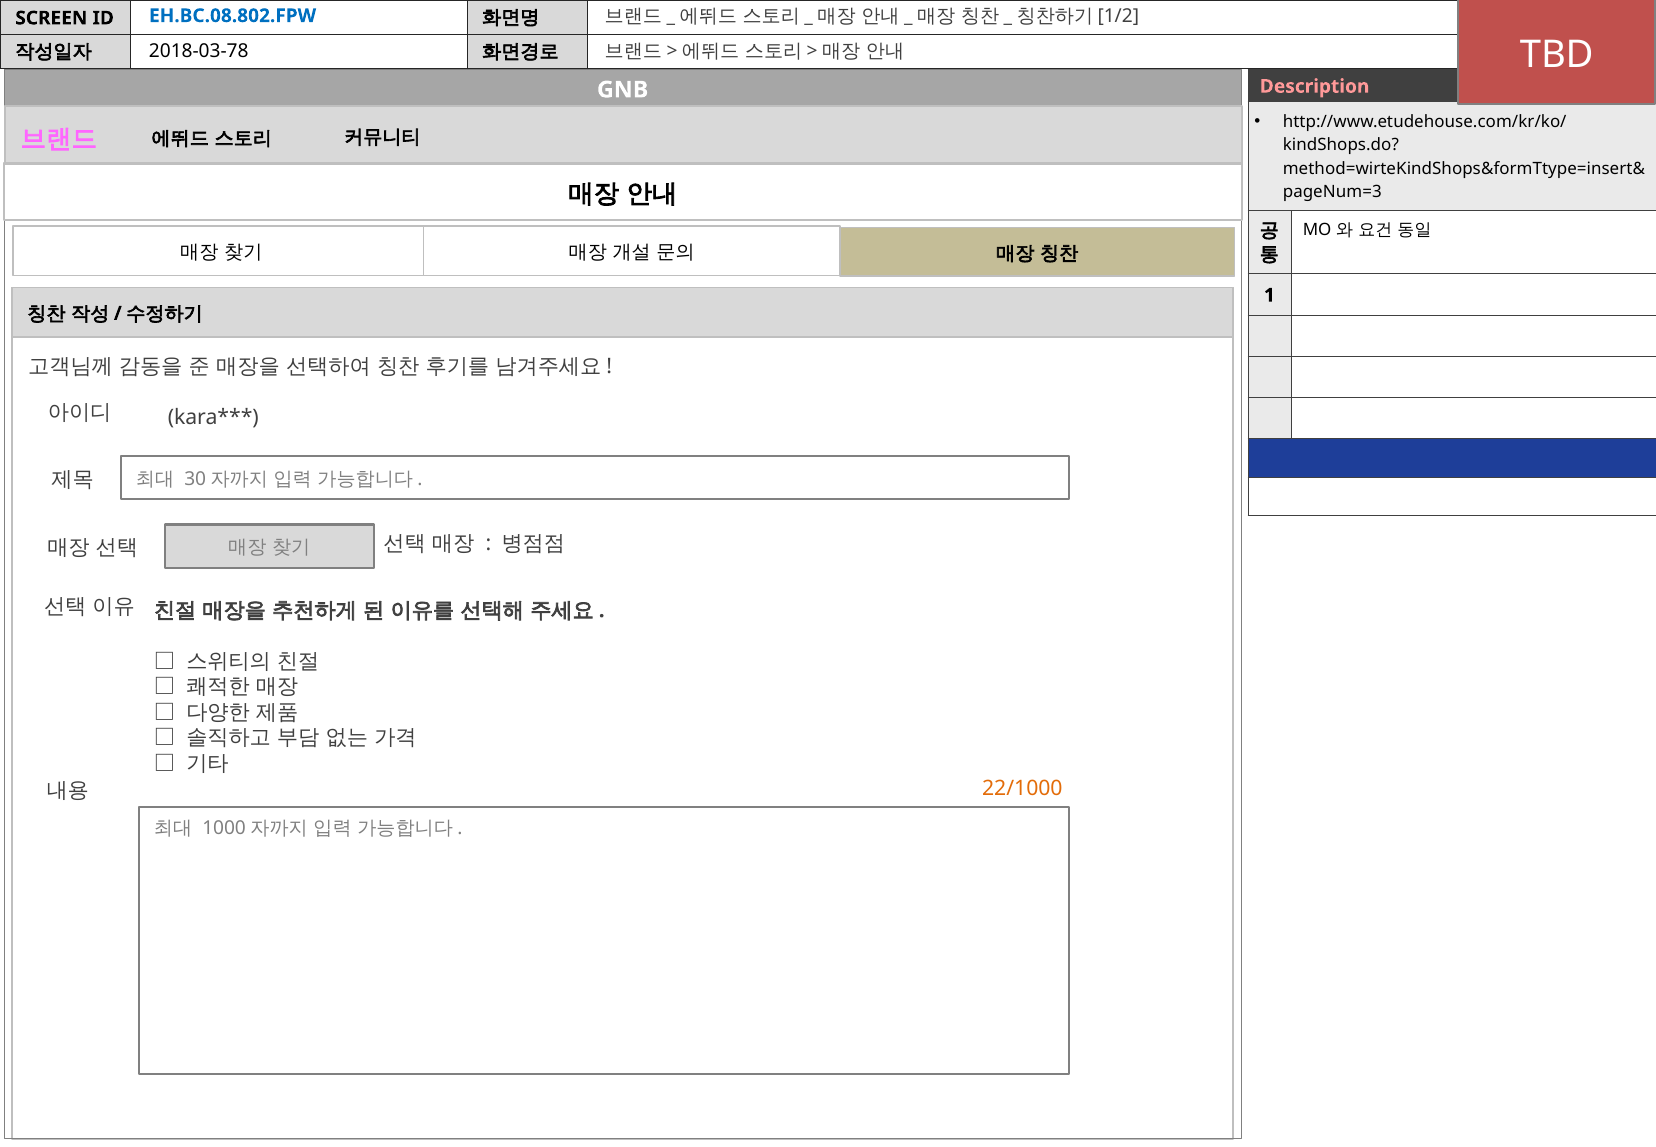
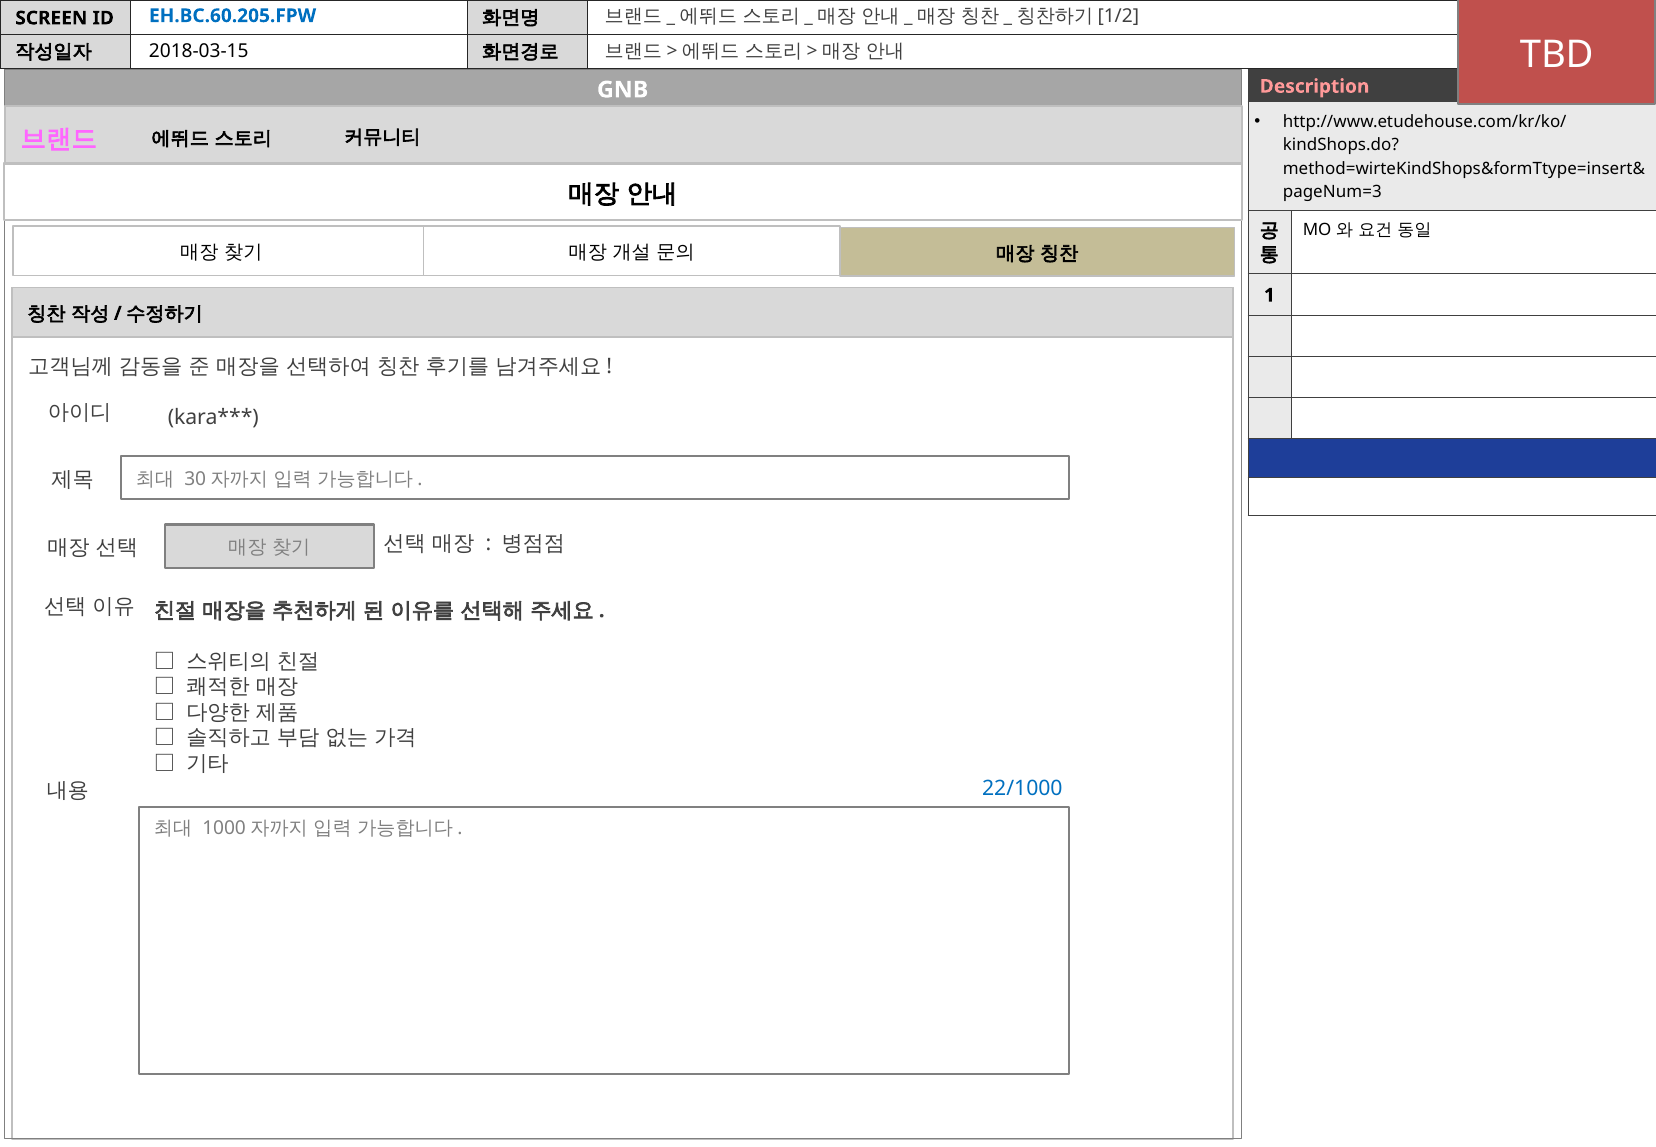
EH.BC.08.802.FPW: EH.BC.08.802.FPW -> EH.BC.60.205.FPW (233, 16)
2018-03-78: 2018-03-78 -> 2018-03-15 (199, 51)
22/1000 colour: orange -> blue (1022, 788)
